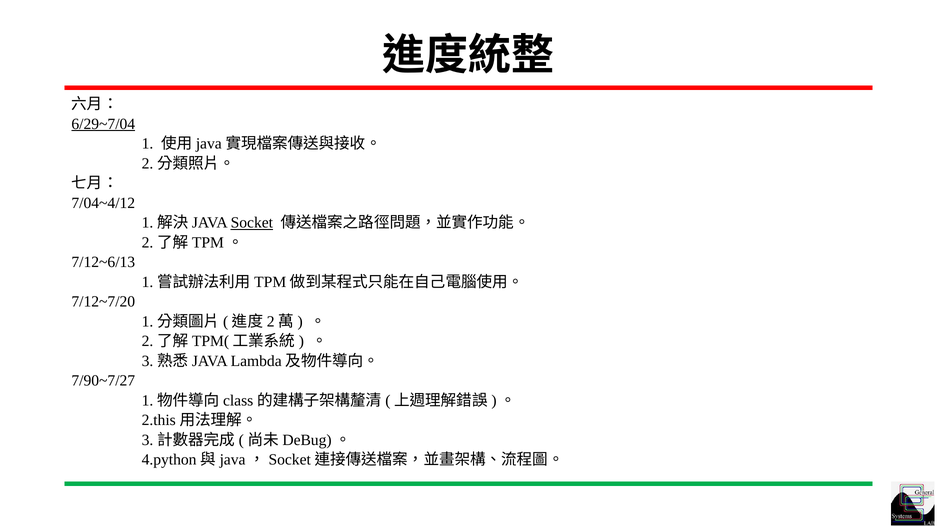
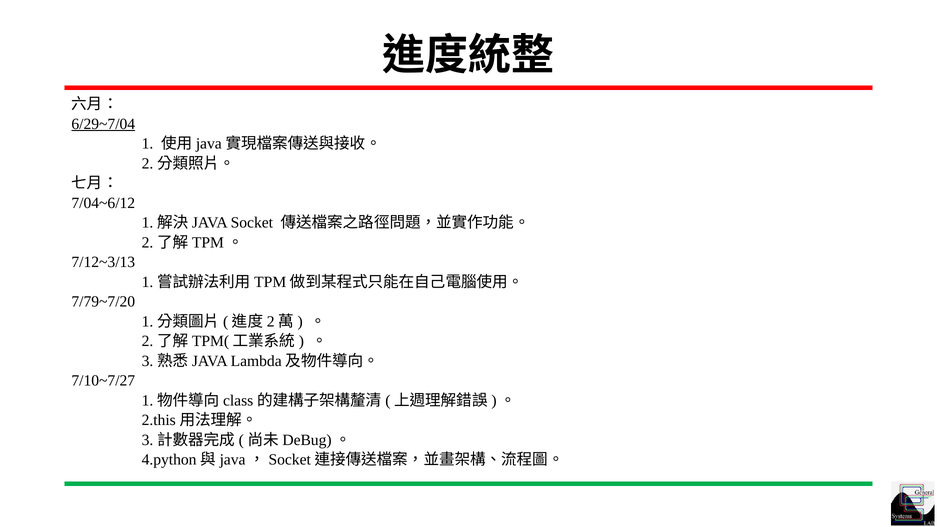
7/04~4/12: 7/04~4/12 -> 7/04~6/12 (103, 203)
Socket underline: present -> none (252, 223)
7/12~6/13: 7/12~6/13 -> 7/12~3/13 (103, 262)
7/12~7/20: 7/12~7/20 -> 7/79~7/20 (103, 302)
7/90~7/27: 7/90~7/27 -> 7/10~7/27 (103, 381)
